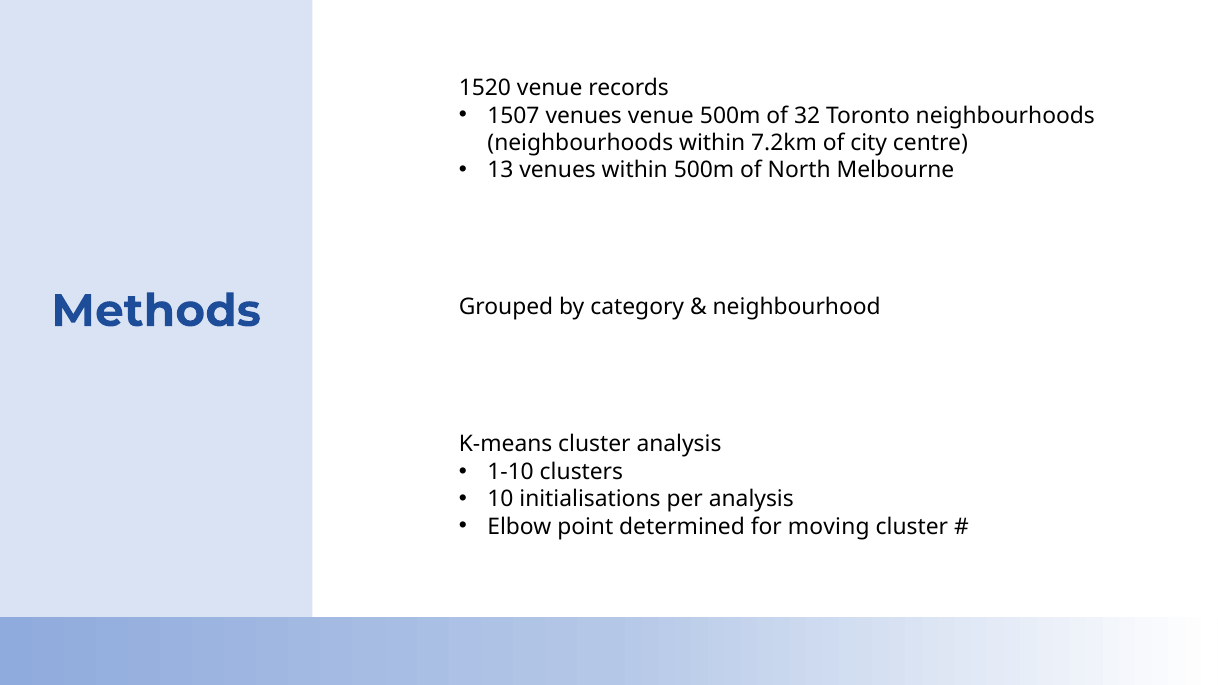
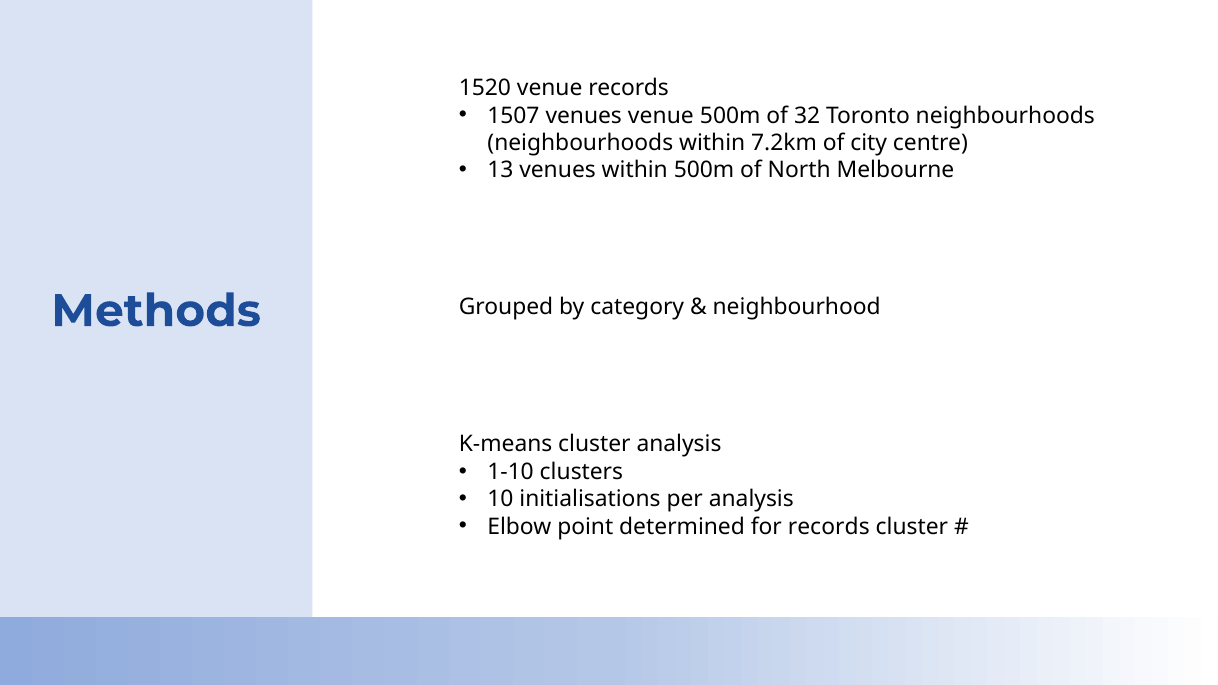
for moving: moving -> records (829, 527)
